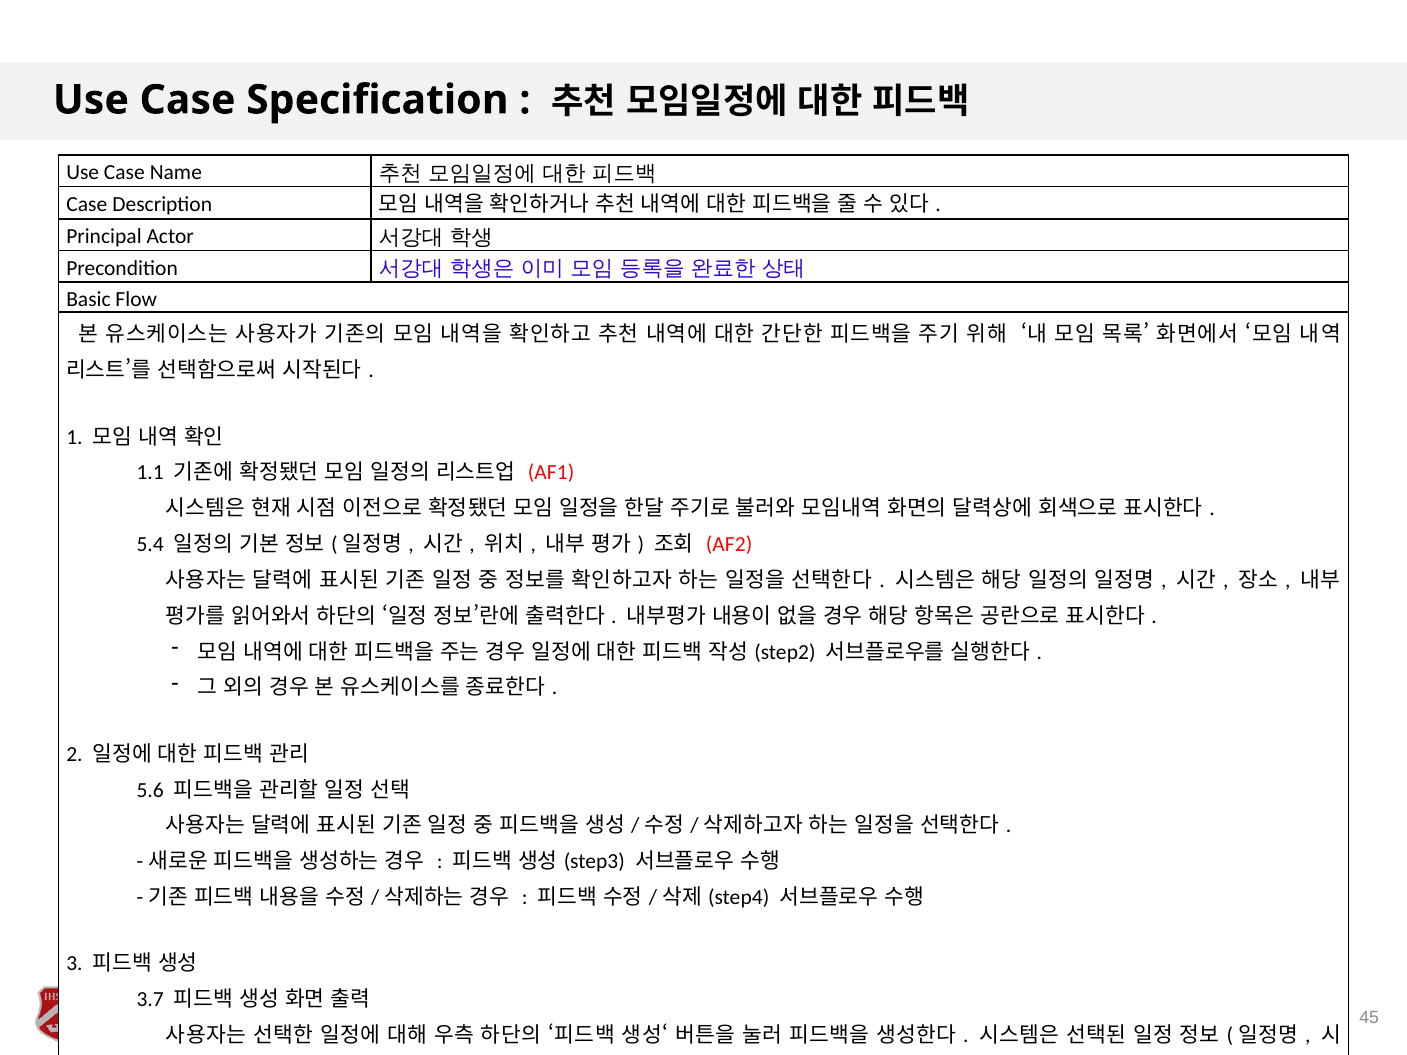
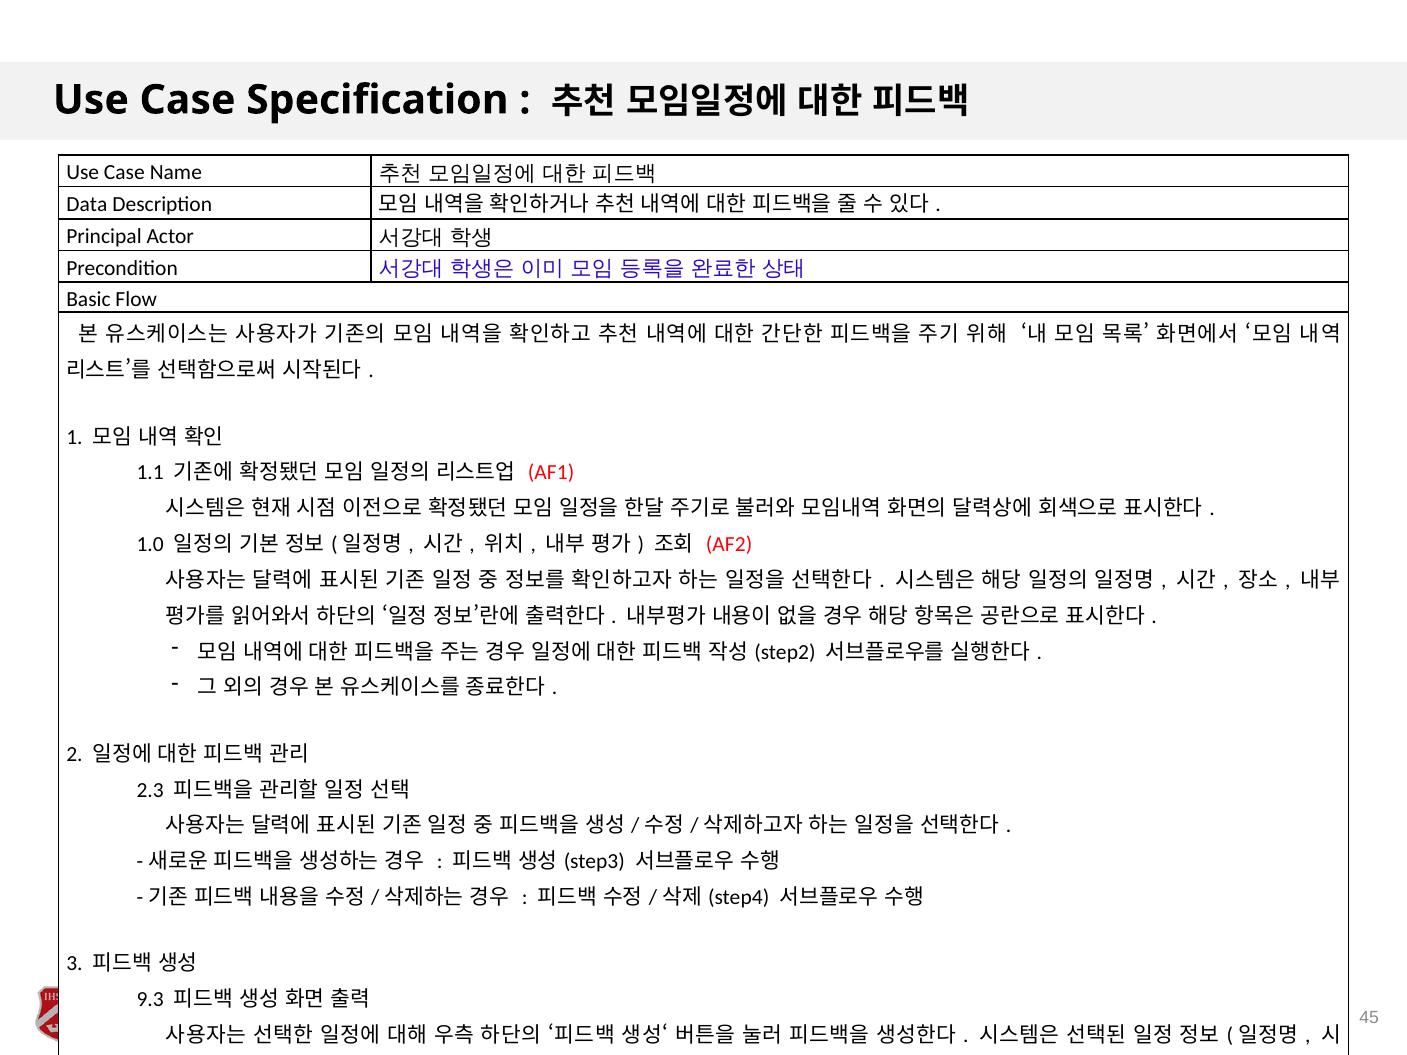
Case: Case -> Data (87, 204)
5.4: 5.4 -> 1.0 (150, 545)
5.6: 5.6 -> 2.3 (150, 790)
3.7: 3.7 -> 9.3 (150, 1000)
